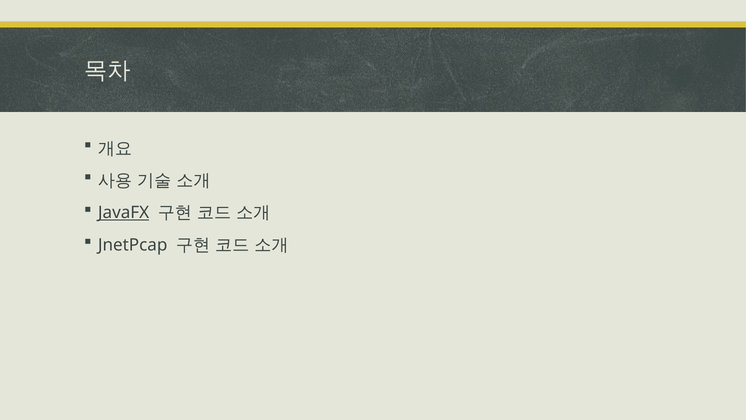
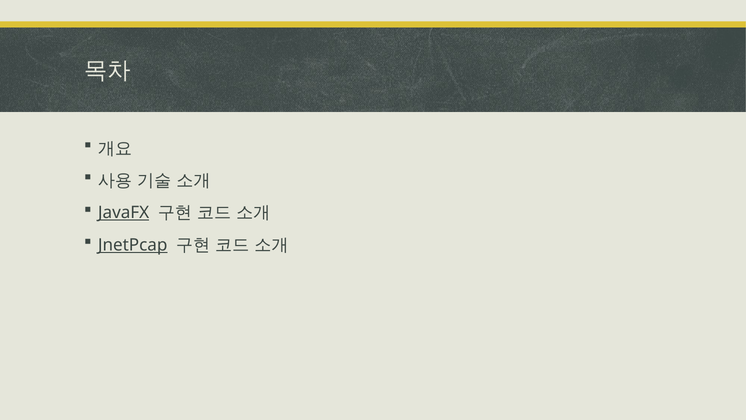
JnetPcap underline: none -> present (133, 245)
